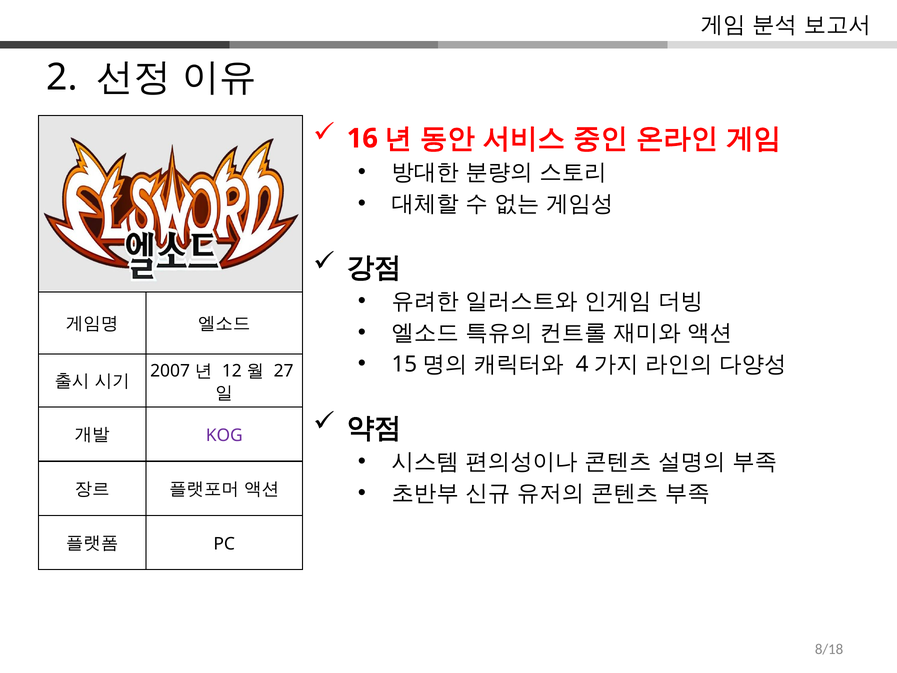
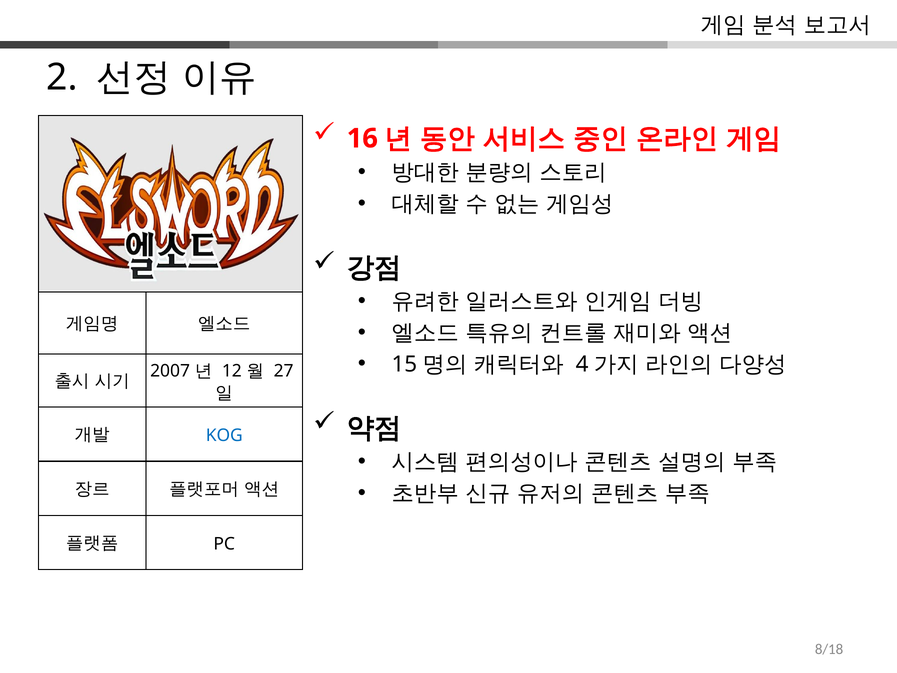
KOG colour: purple -> blue (224, 436)
